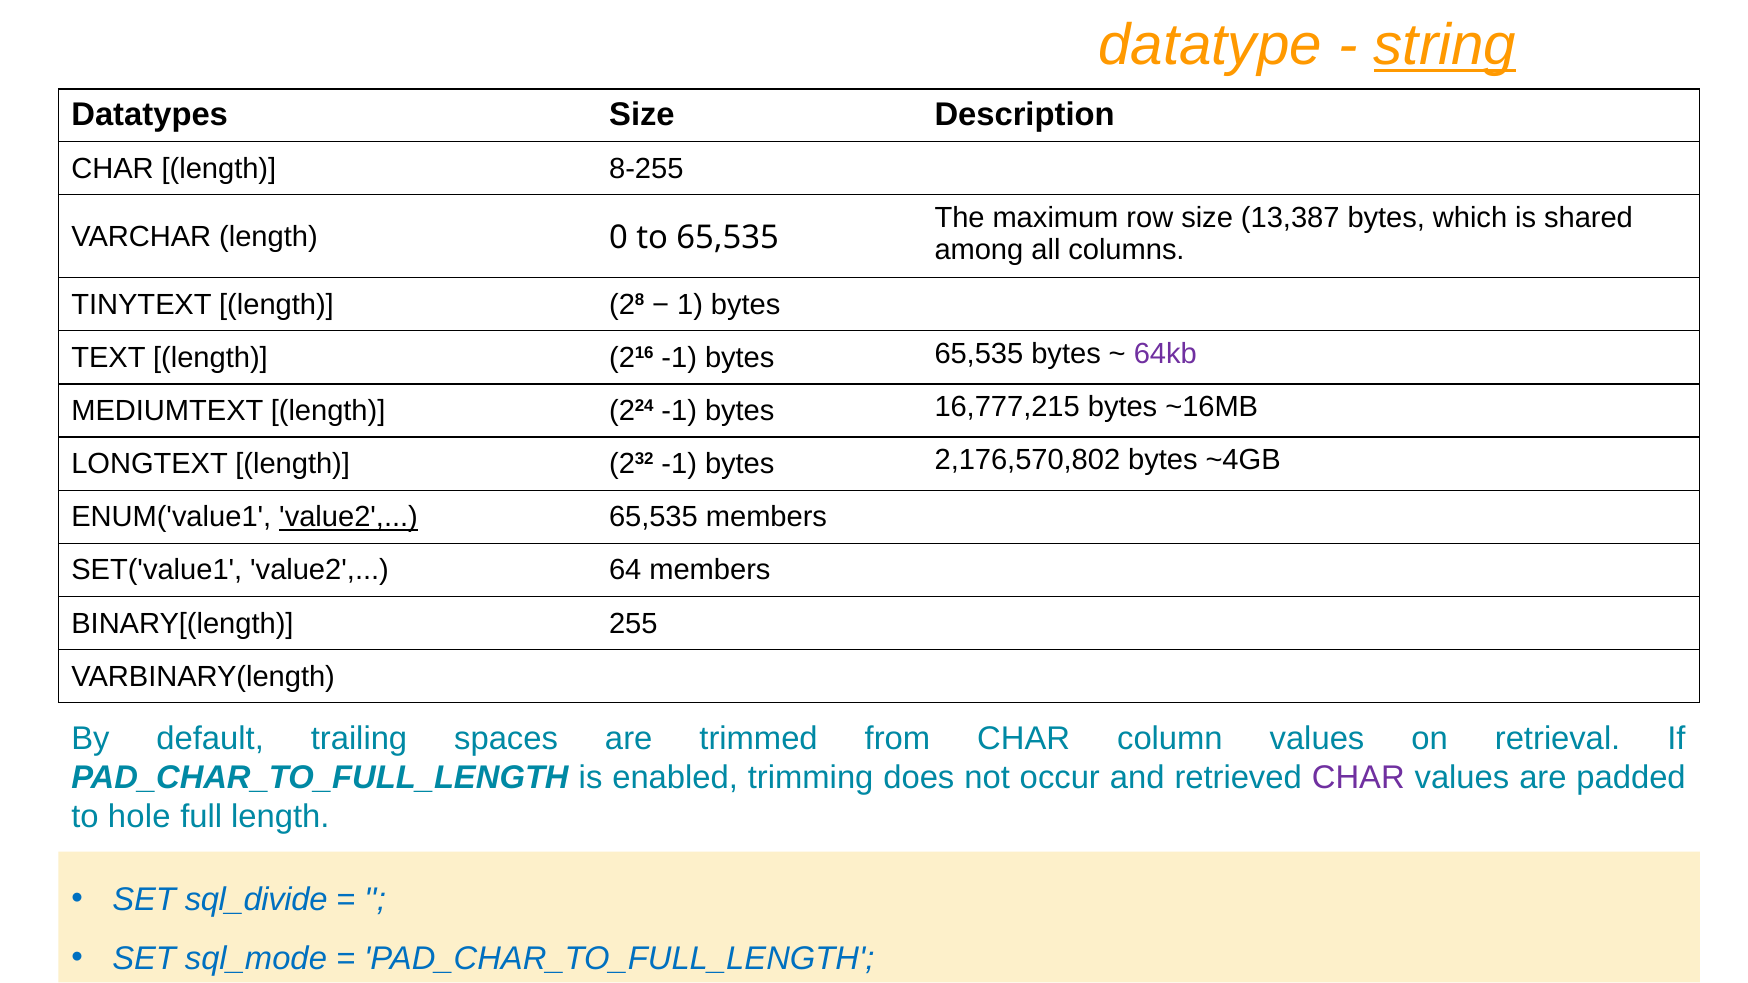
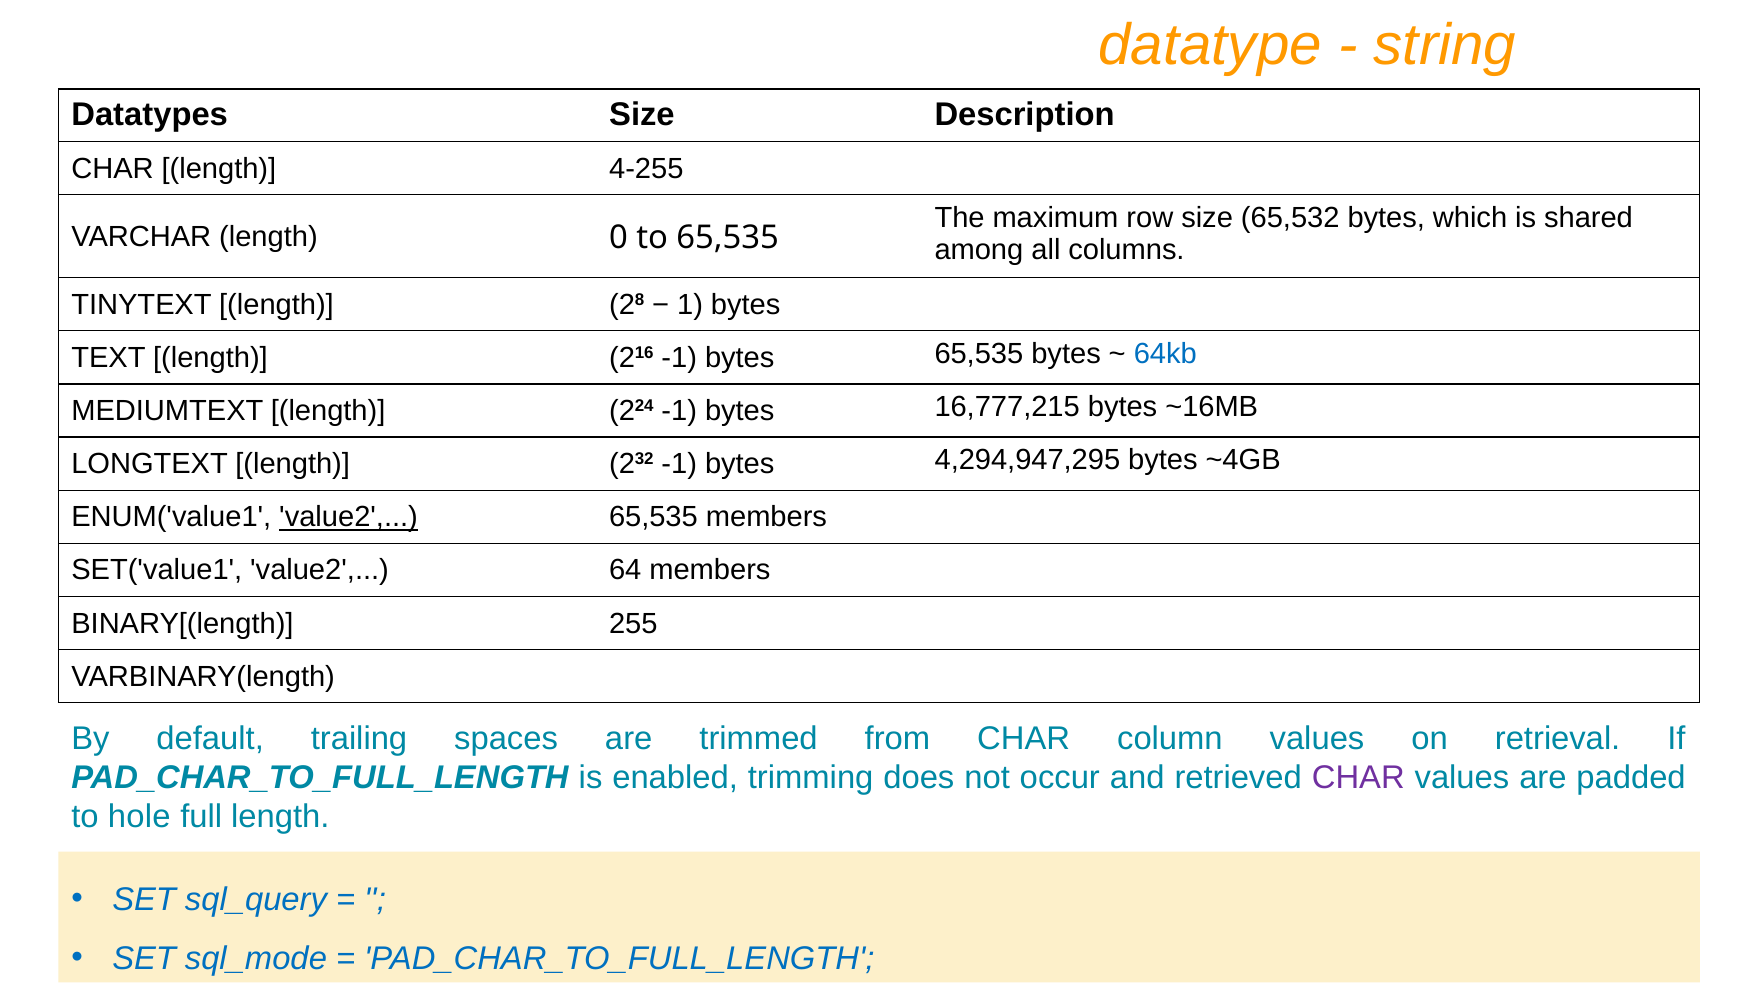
string underline: present -> none (1445, 45)
8-255: 8-255 -> 4-255 (646, 168)
13,387: 13,387 -> 65,532 (1290, 218)
64kb colour: purple -> blue (1165, 354)
2,176,570,802: 2,176,570,802 -> 4,294,947,295 (1027, 460)
sql_divide: sql_divide -> sql_query (256, 900)
